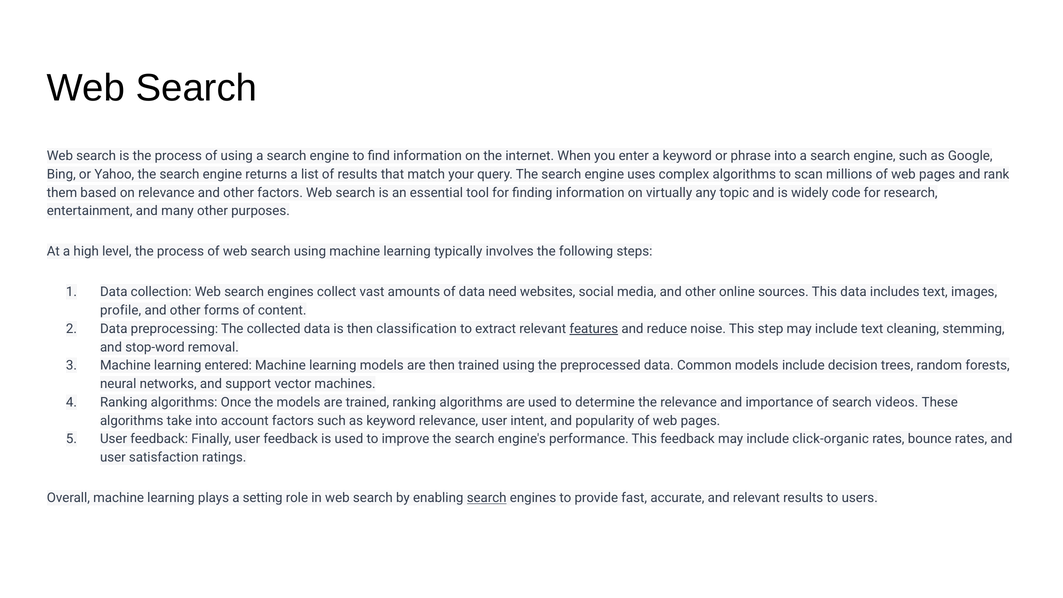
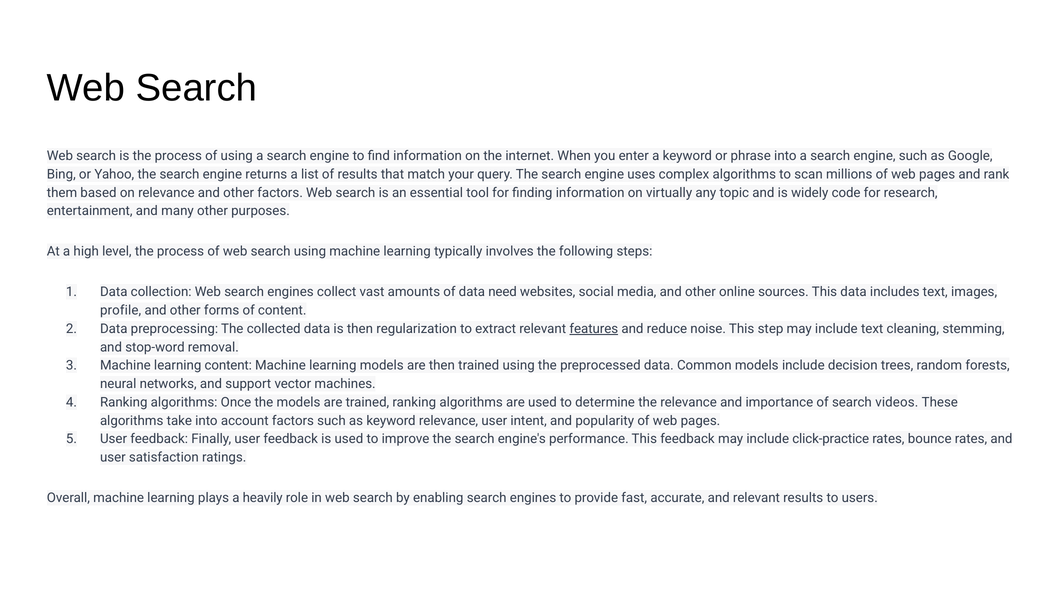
classification: classification -> regularization (417, 329)
learning entered: entered -> content (228, 366)
click-organic: click-organic -> click-practice (831, 439)
setting: setting -> heavily (263, 498)
search underline: present -> none (487, 498)
